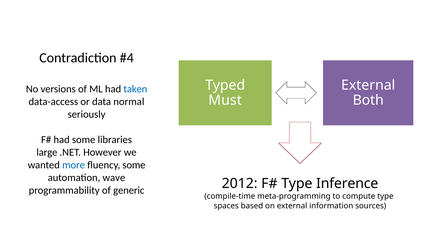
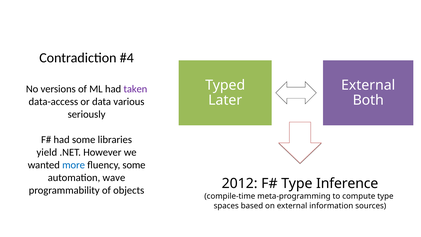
taken colour: blue -> purple (135, 89)
Must: Must -> Later (225, 100)
normal: normal -> various (129, 102)
large: large -> yield (47, 152)
generic: generic -> objects (129, 190)
